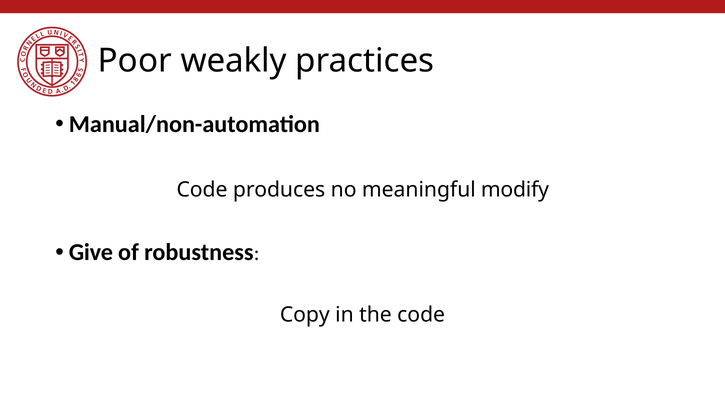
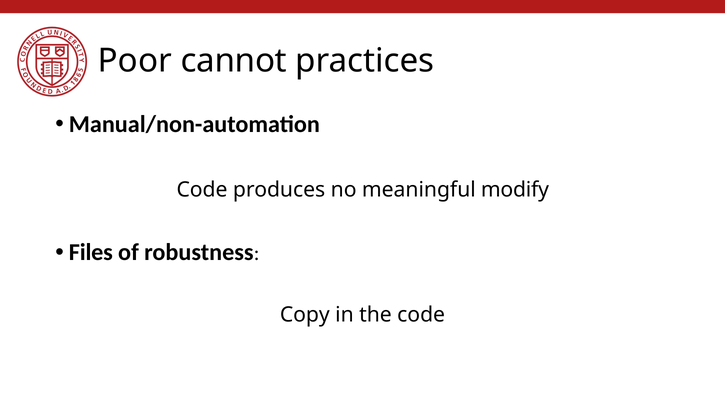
weakly: weakly -> cannot (234, 61)
Give: Give -> Files (91, 252)
